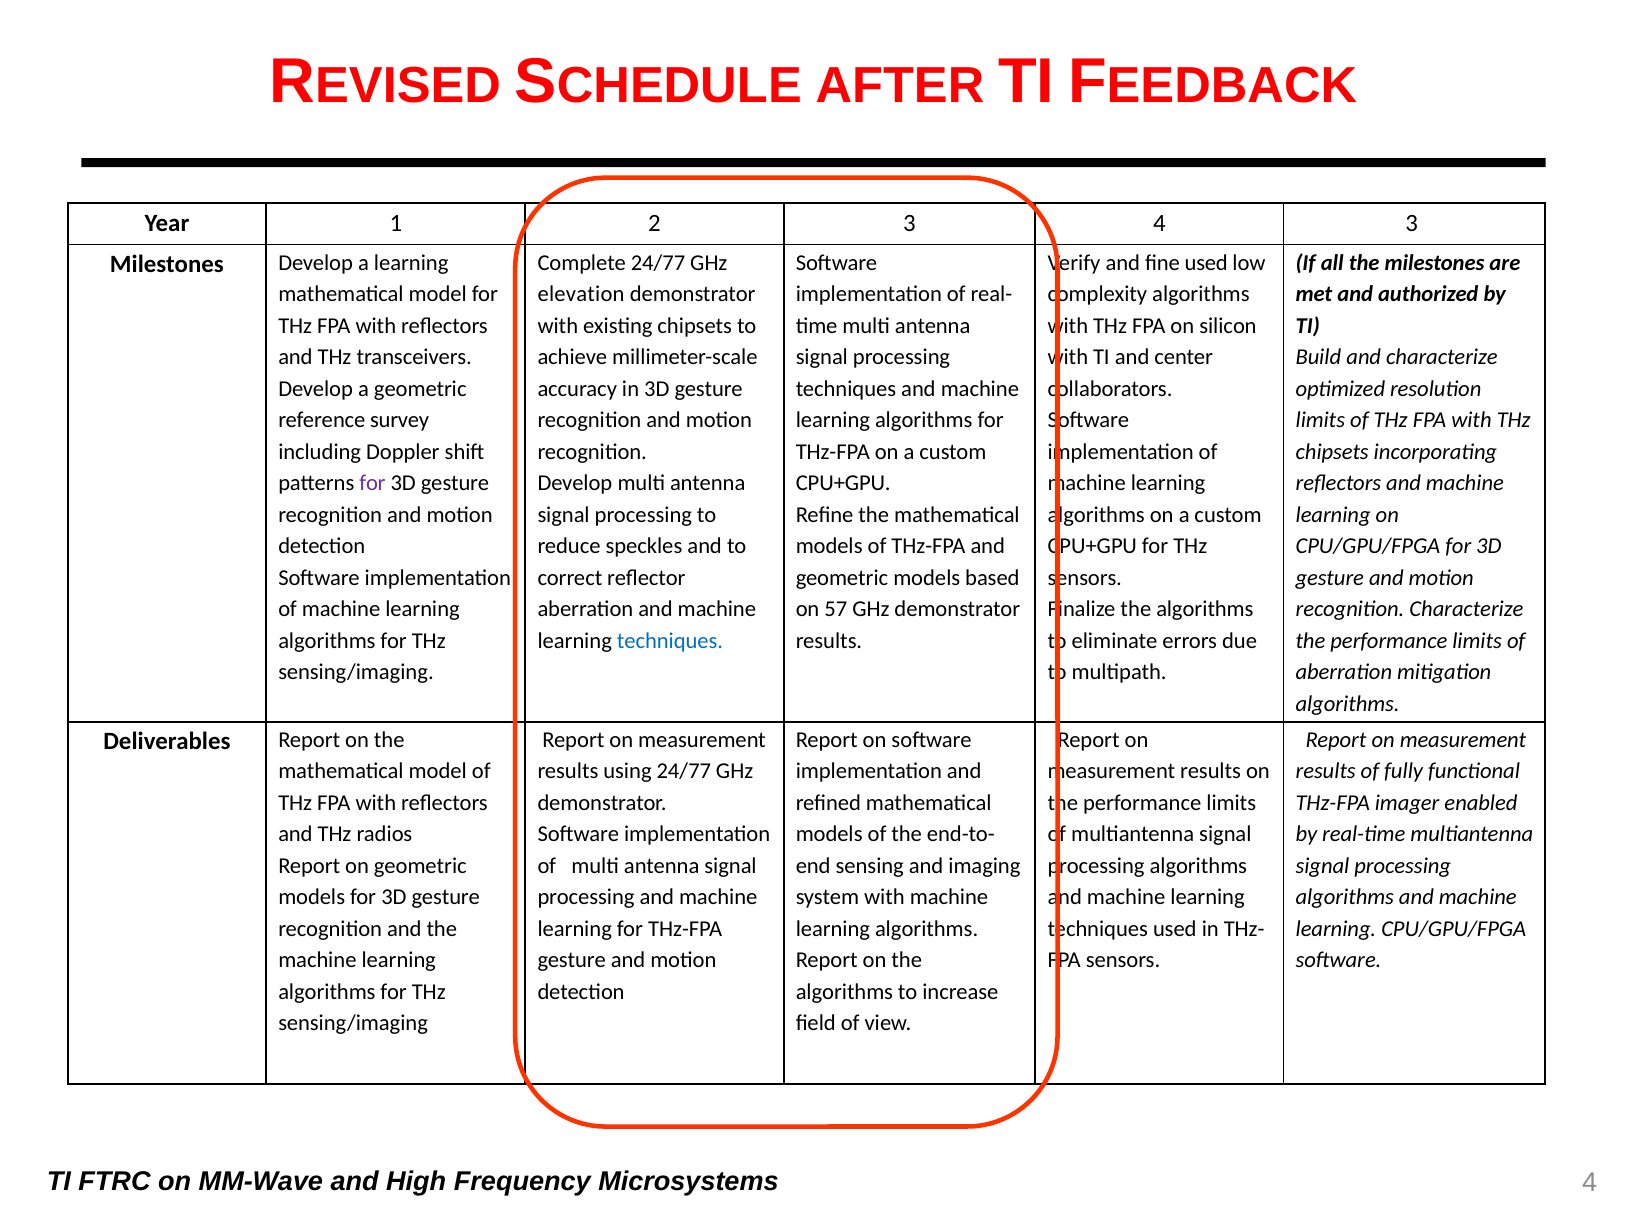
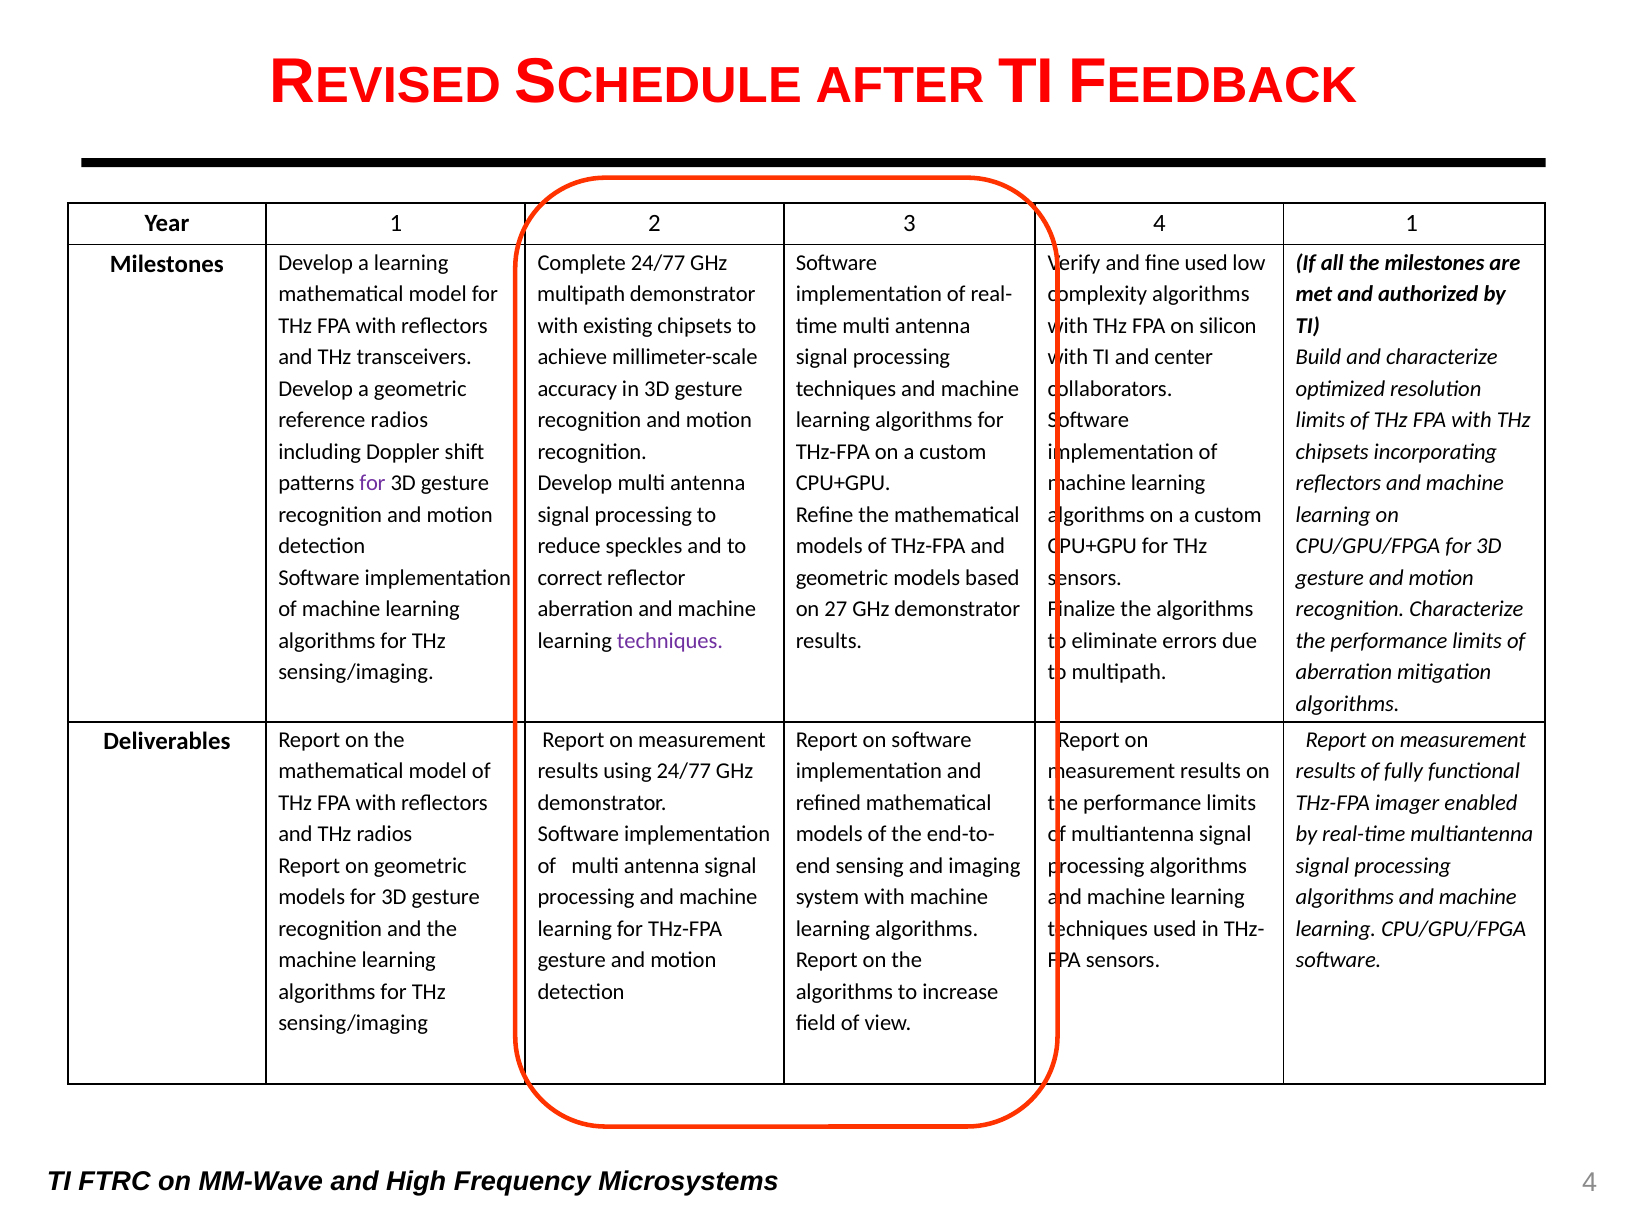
4 3: 3 -> 1 (1412, 224)
elevation: elevation -> multipath (581, 294)
reference survey: survey -> radios (399, 420)
57: 57 -> 27 (836, 609)
techniques colour: blue -> purple (670, 641)
